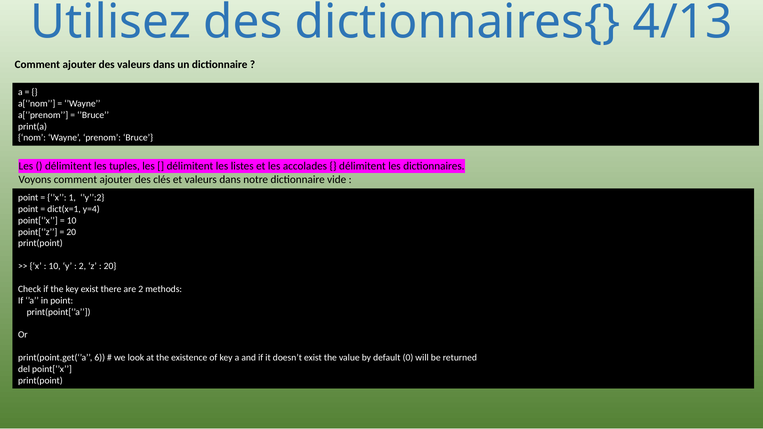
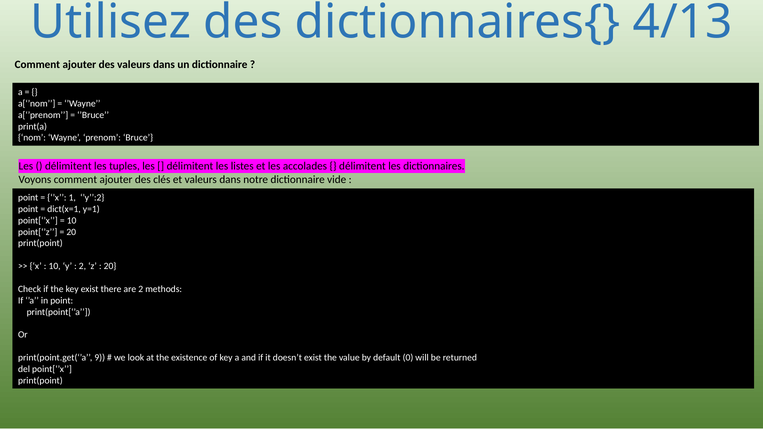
y=4: y=4 -> y=1 (91, 209)
6: 6 -> 9 (100, 358)
